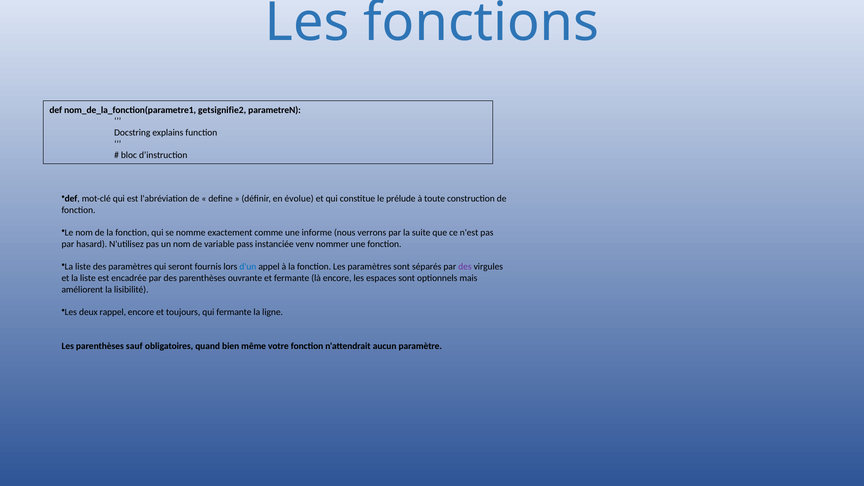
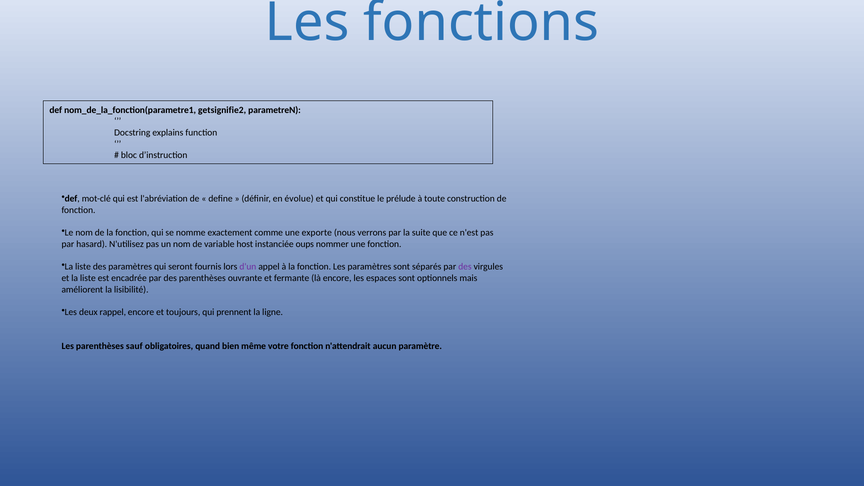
informe: informe -> exporte (317, 233)
pass: pass -> host (245, 244)
venv: venv -> oups (305, 244)
d'un colour: blue -> purple (248, 267)
qui fermante: fermante -> prennent (234, 312)
